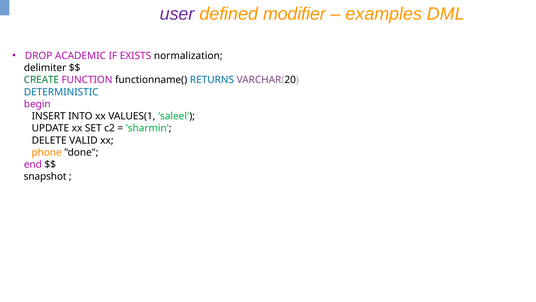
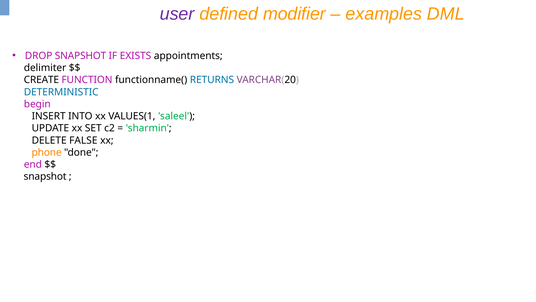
DROP ACADEMIC: ACADEMIC -> SNAPSHOT (81, 56)
normalization: normalization -> appointments (188, 56)
CREATE colour: green -> black (41, 80)
VALID: VALID -> FALSE (83, 140)
